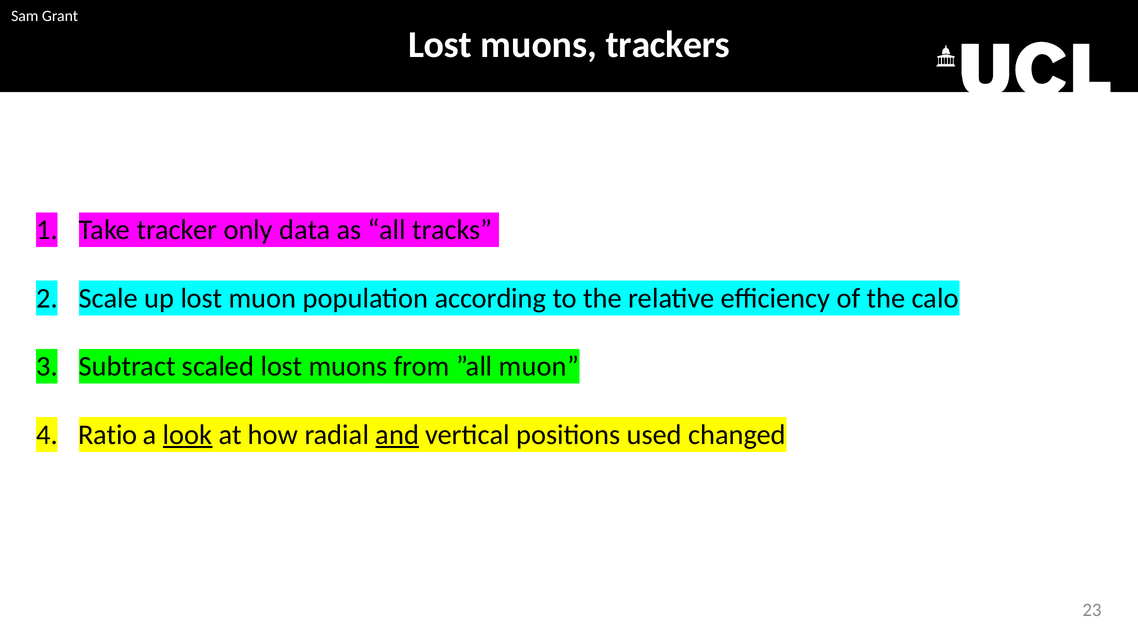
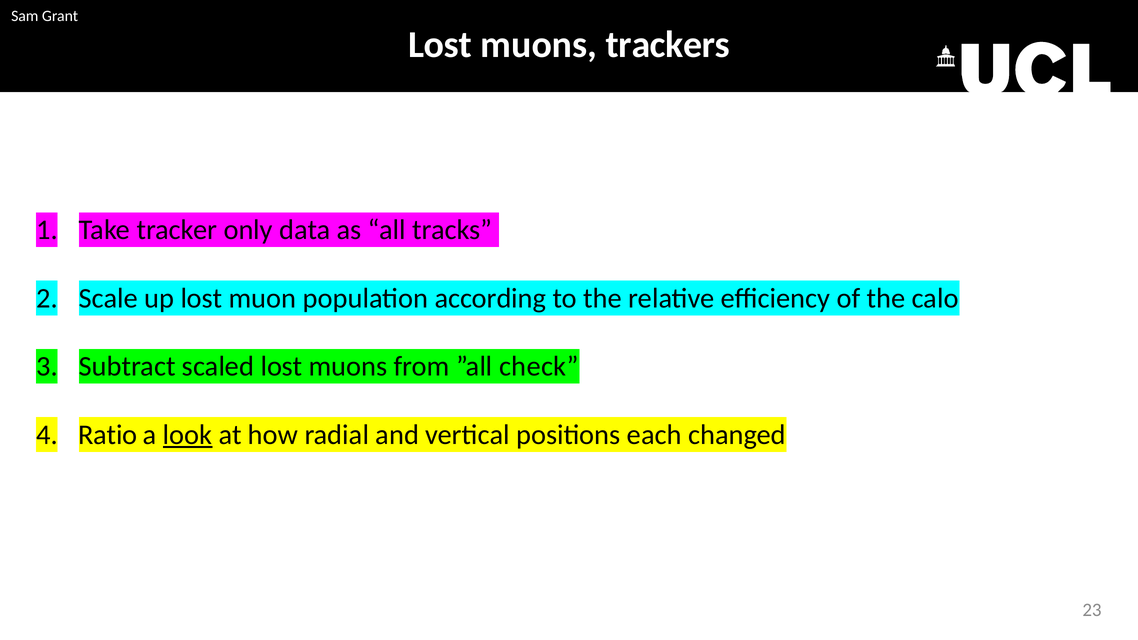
”all muon: muon -> check (539, 367)
and underline: present -> none (397, 435)
used: used -> each (654, 435)
